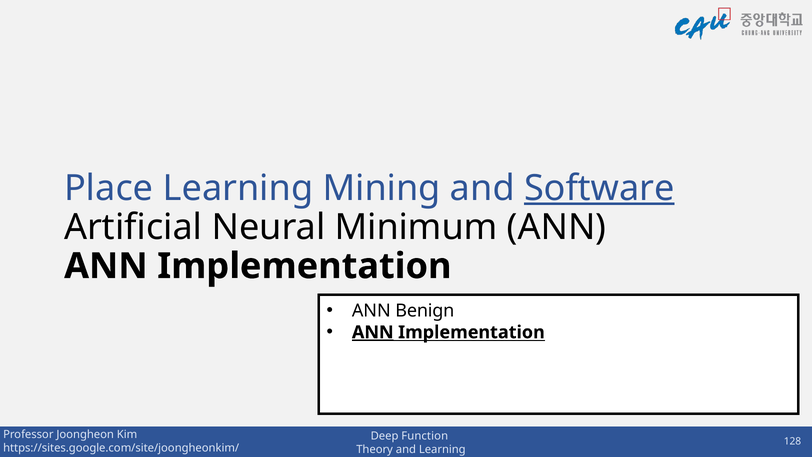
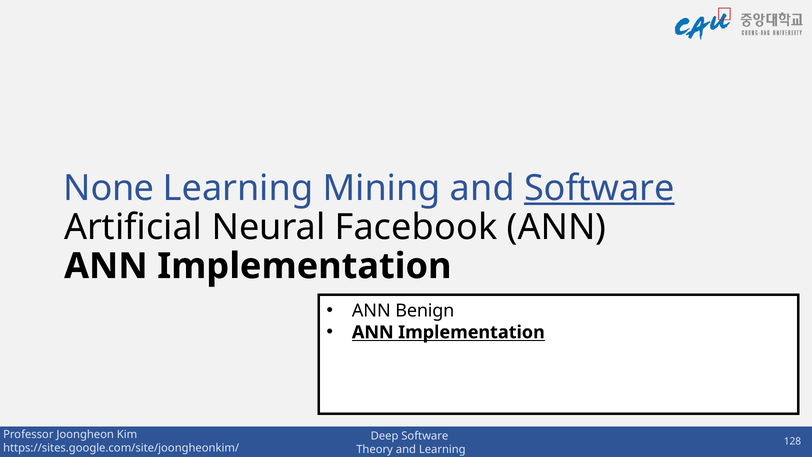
Place: Place -> None (109, 188)
Minimum: Minimum -> Facebook (416, 227)
ANN underline: present -> none (373, 332)
Deep Function: Function -> Software (425, 436)
